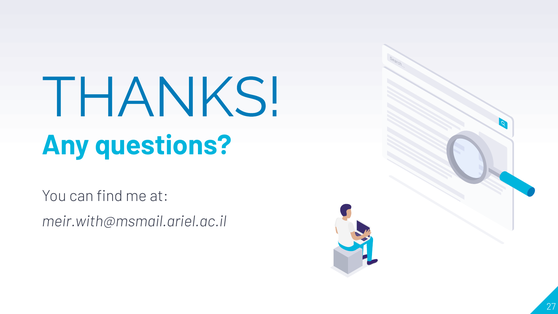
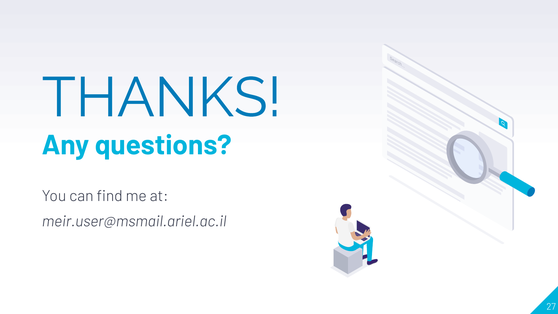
meir.with@msmail.ariel.ac.il: meir.with@msmail.ariel.ac.il -> meir.user@msmail.ariel.ac.il (134, 221)
